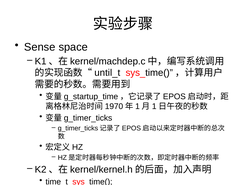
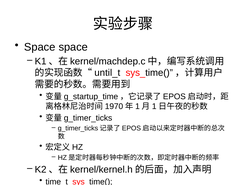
Sense: Sense -> Space (40, 47)
